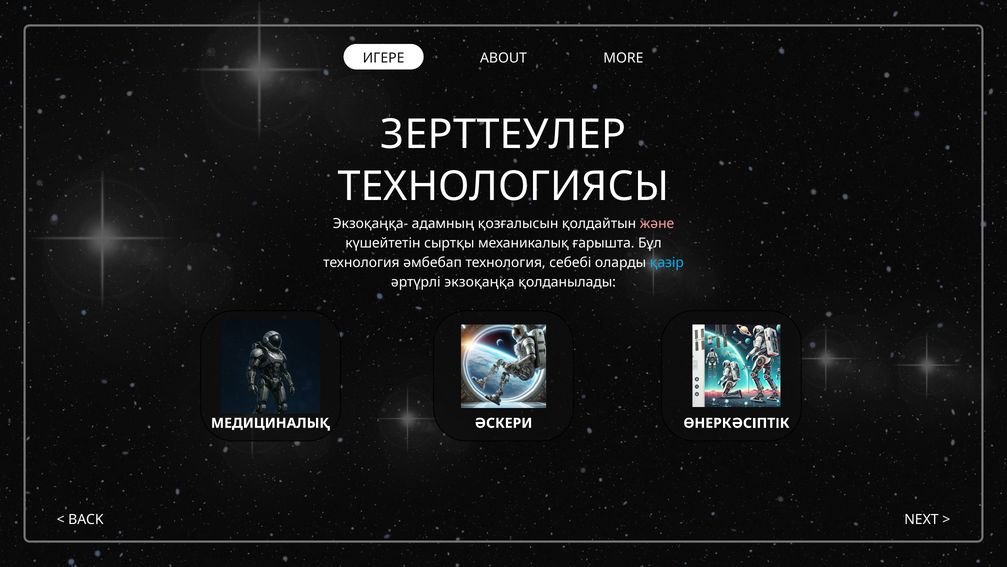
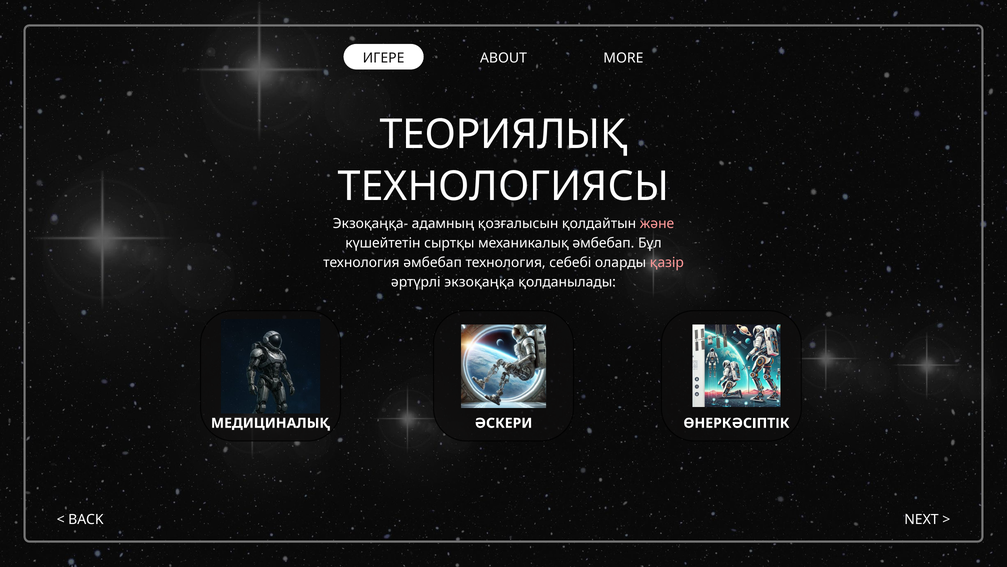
ЗЕРТТЕУЛЕР: ЗЕРТТЕУЛЕР -> ТЕОРИЯЛЫҚ (504, 135)
механикалық ғарышта: ғарышта -> әмбебап (603, 243)
қазір colour: light blue -> pink (667, 262)
